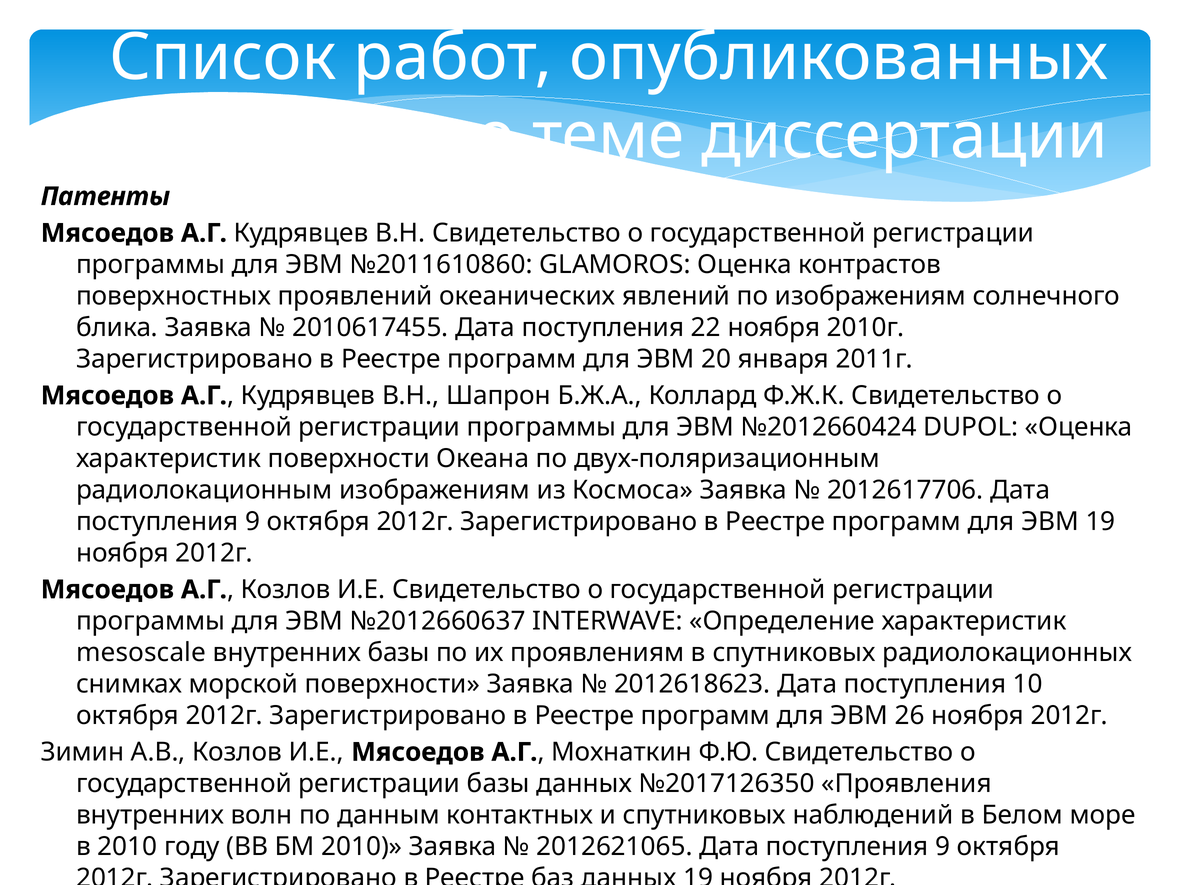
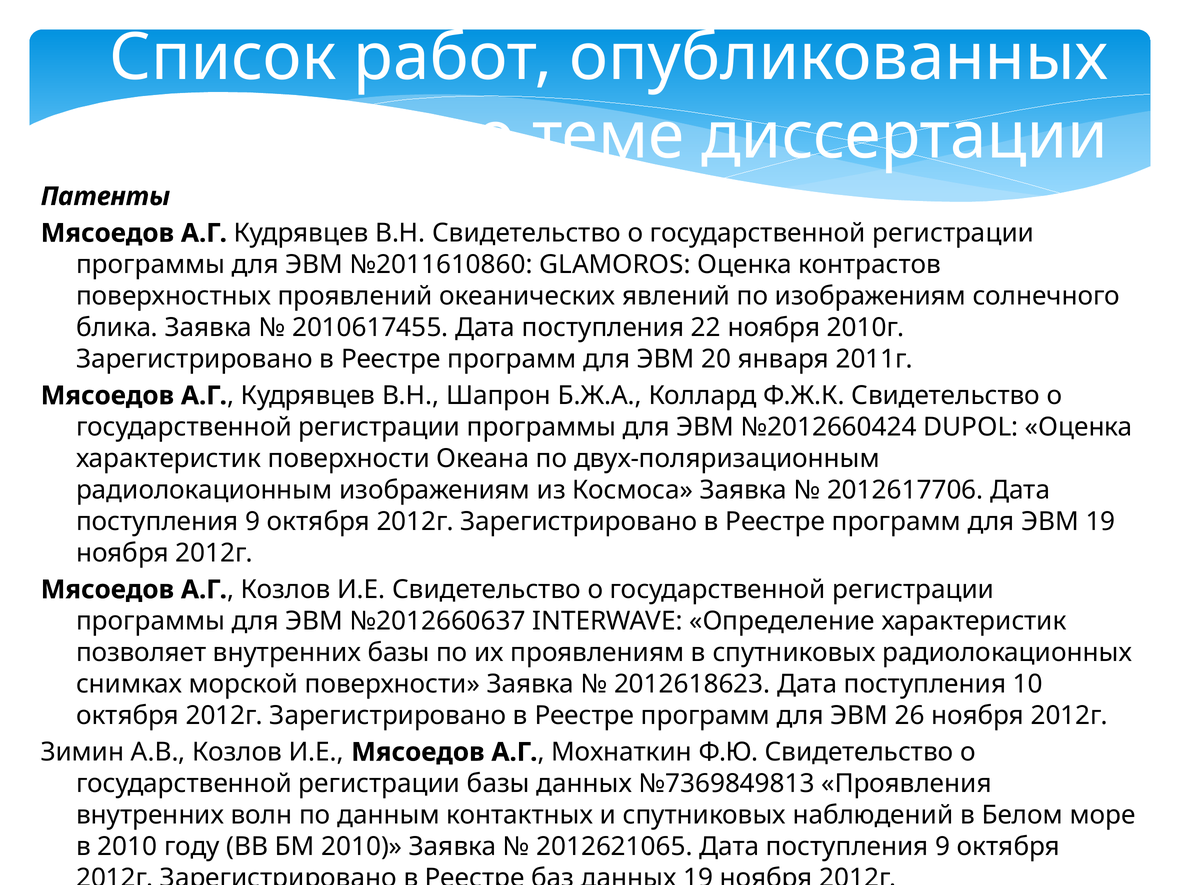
mesoscale: mesoscale -> позволяет (141, 652)
№2017126350: №2017126350 -> №7369849813 (727, 783)
